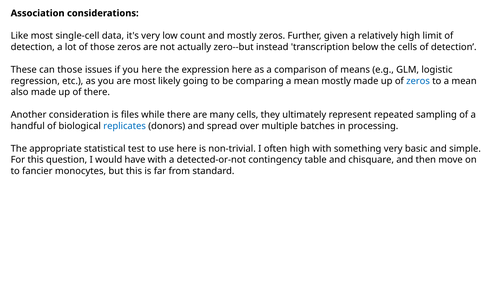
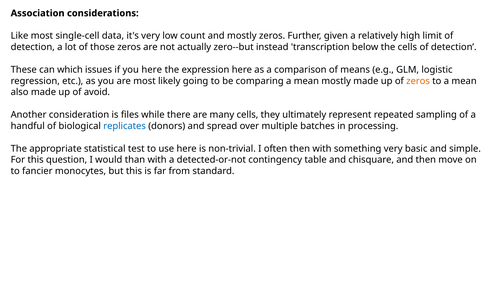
can those: those -> which (70, 70)
zeros colour: blue -> orange (418, 81)
of there: there -> avoid (97, 92)
often high: high -> then (300, 148)
have: have -> than (135, 160)
